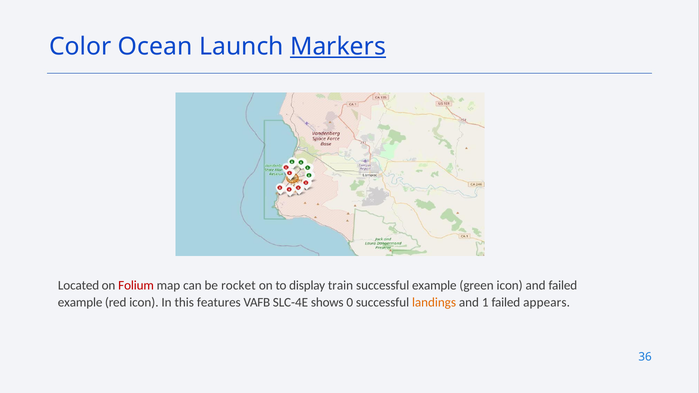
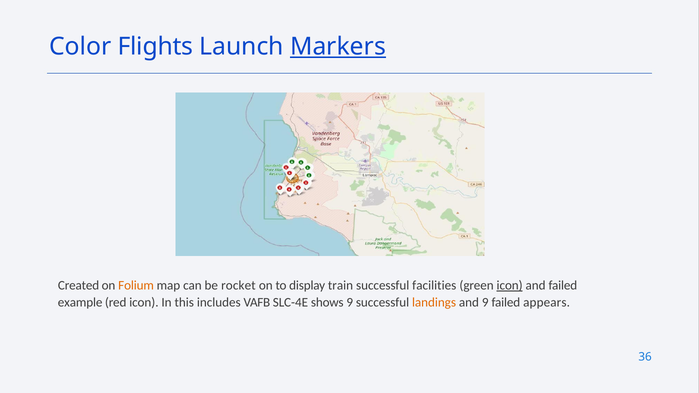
Ocean: Ocean -> Flights (155, 47)
Located: Located -> Created (79, 286)
Folium colour: red -> orange (136, 286)
successful example: example -> facilities (434, 286)
icon underline: none -> present (510, 286)
features: features -> includes (219, 302)
shows 0: 0 -> 9 (350, 302)
and 1: 1 -> 9 (485, 302)
